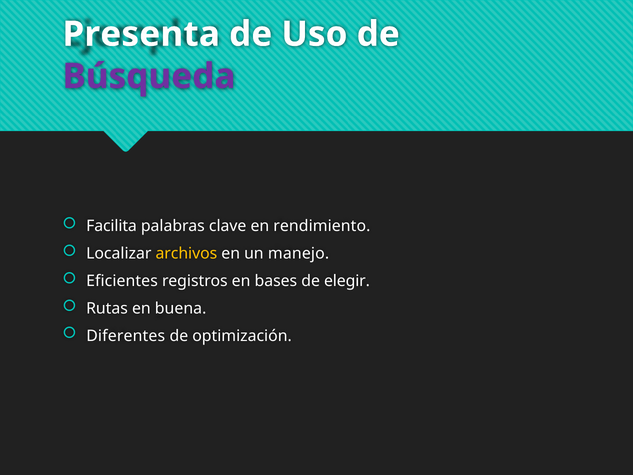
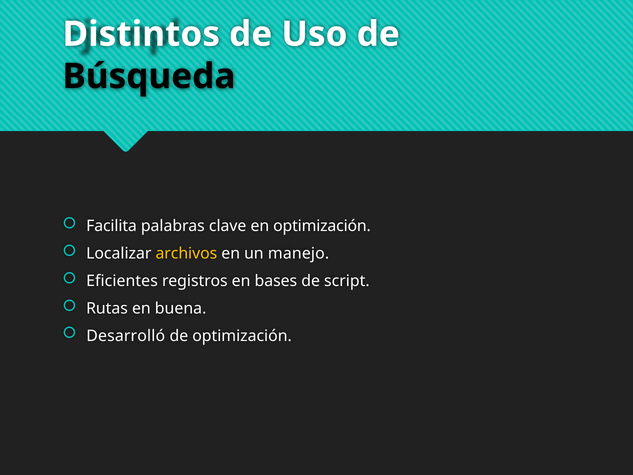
Presenta: Presenta -> Distintos (141, 34)
Búsqueda colour: purple -> black (149, 76)
en rendimiento: rendimiento -> optimización (322, 226)
elegir: elegir -> script (347, 281)
Diferentes: Diferentes -> Desarrolló (126, 336)
